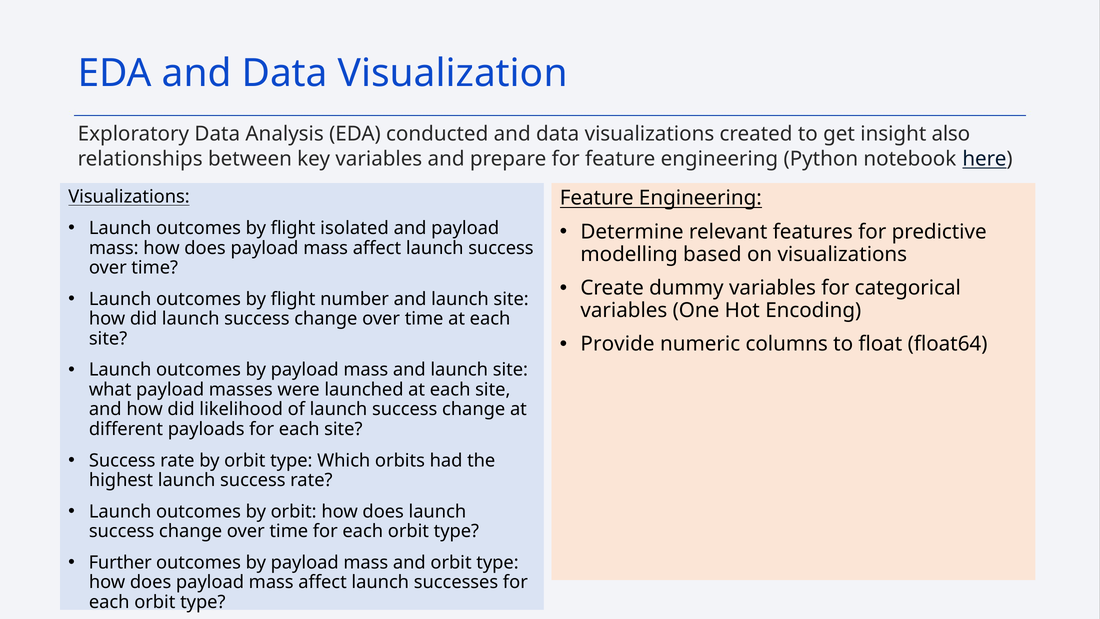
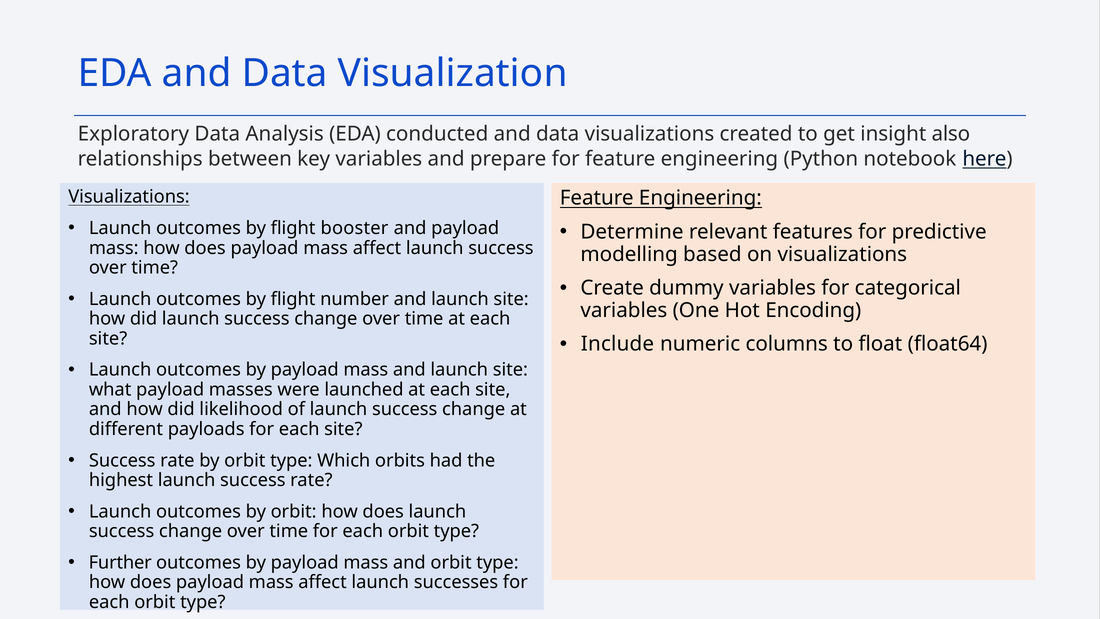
isolated: isolated -> booster (354, 228)
Provide: Provide -> Include (617, 344)
